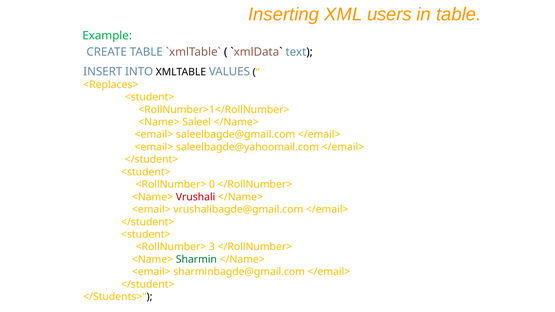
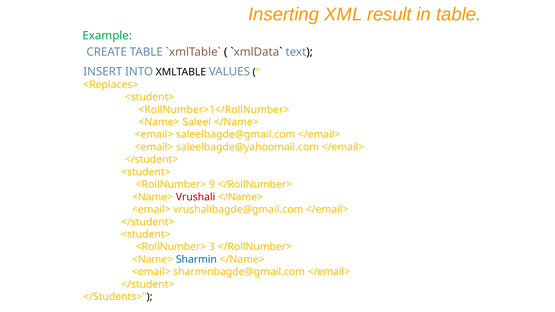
users: users -> result (389, 14)
0: 0 -> 9 (212, 185)
Sharmin colour: green -> blue (196, 260)
